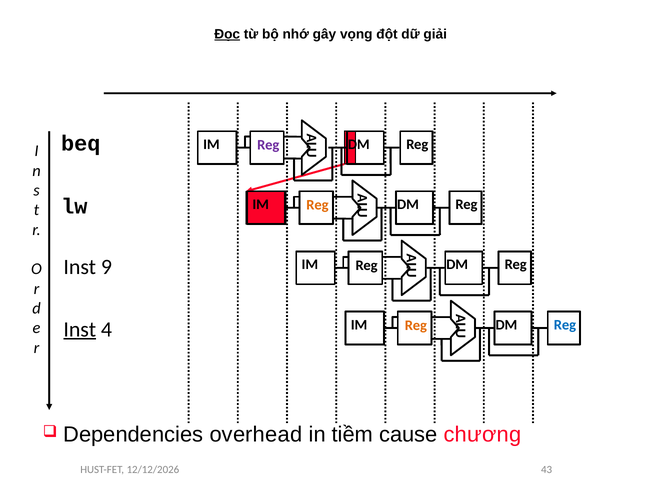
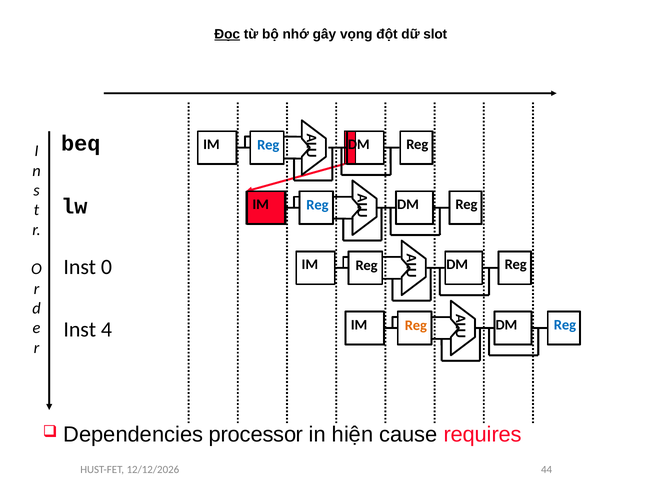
giải: giải -> slot (435, 34)
Reg colour: purple -> blue (268, 145)
Reg colour: orange -> blue (317, 205)
9: 9 -> 0 (106, 267)
Inst underline: present -> none (80, 329)
overhead: overhead -> processor (256, 434)
tiềm: tiềm -> hiện (353, 434)
chương: chương -> requires (483, 434)
43: 43 -> 44 (547, 470)
